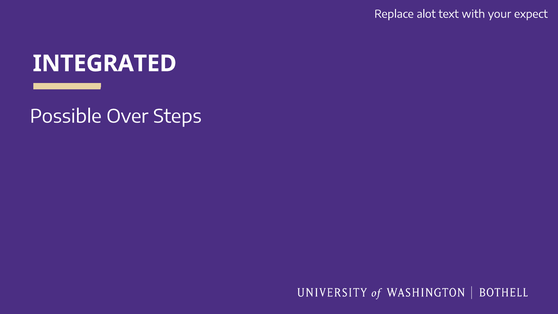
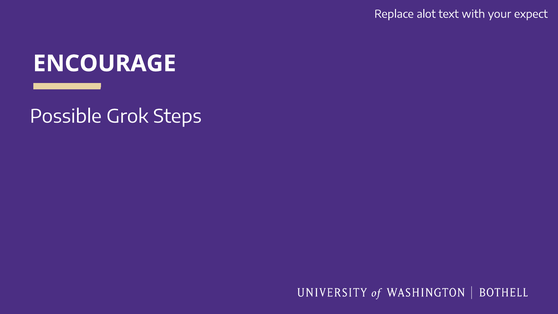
INTEGRATED: INTEGRATED -> ENCOURAGE (105, 64)
Over: Over -> Grok (127, 116)
